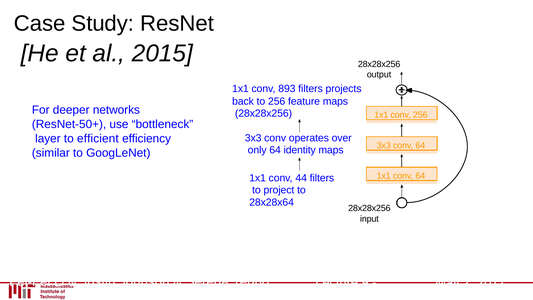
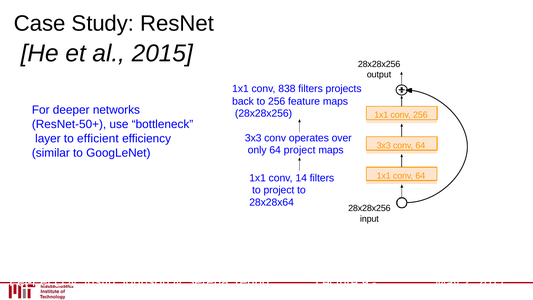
893: 893 -> 838 (287, 89)
64 identity: identity -> project (300, 150)
44: 44 -> 14 (301, 178)
